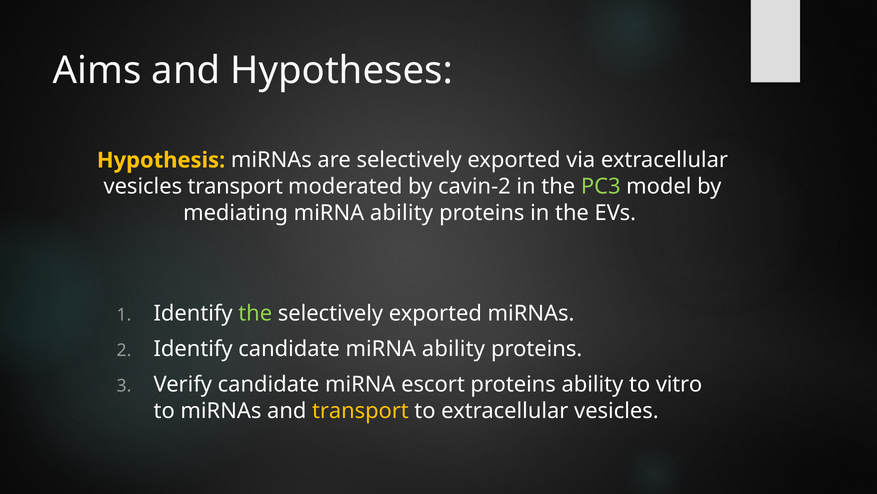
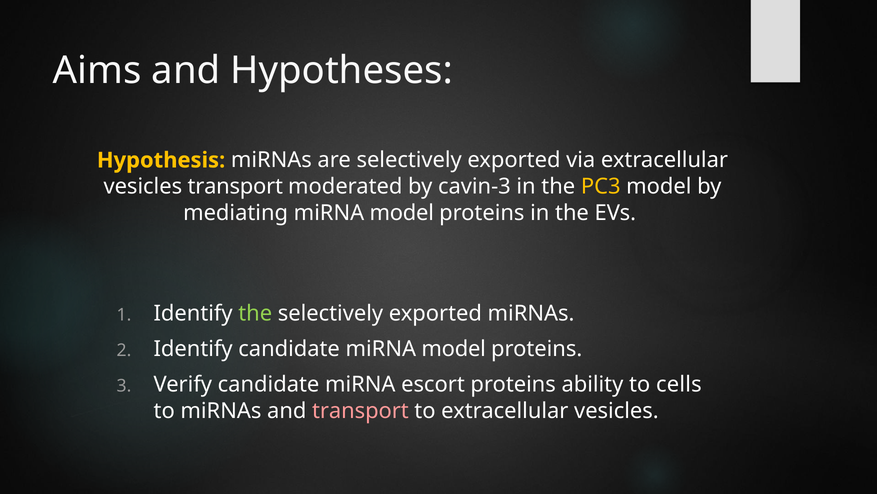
cavin-2: cavin-2 -> cavin-3 (474, 186)
PC3 colour: light green -> yellow (601, 186)
mediating miRNA ability: ability -> model (402, 213)
candidate miRNA ability: ability -> model (454, 349)
vitro: vitro -> cells (679, 384)
transport colour: yellow -> pink (360, 410)
